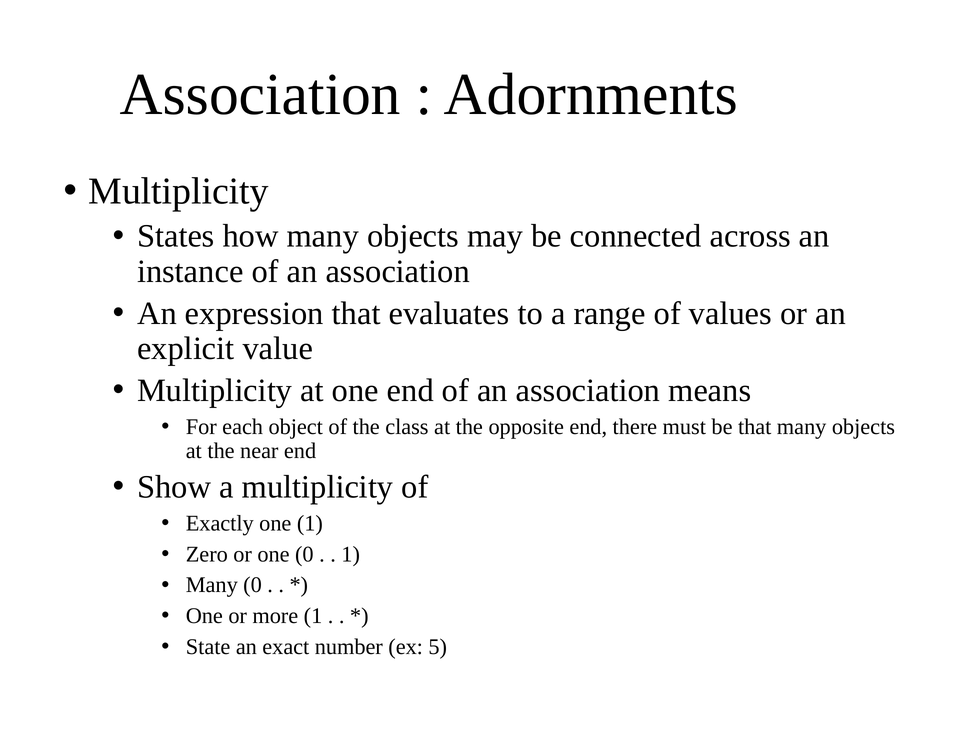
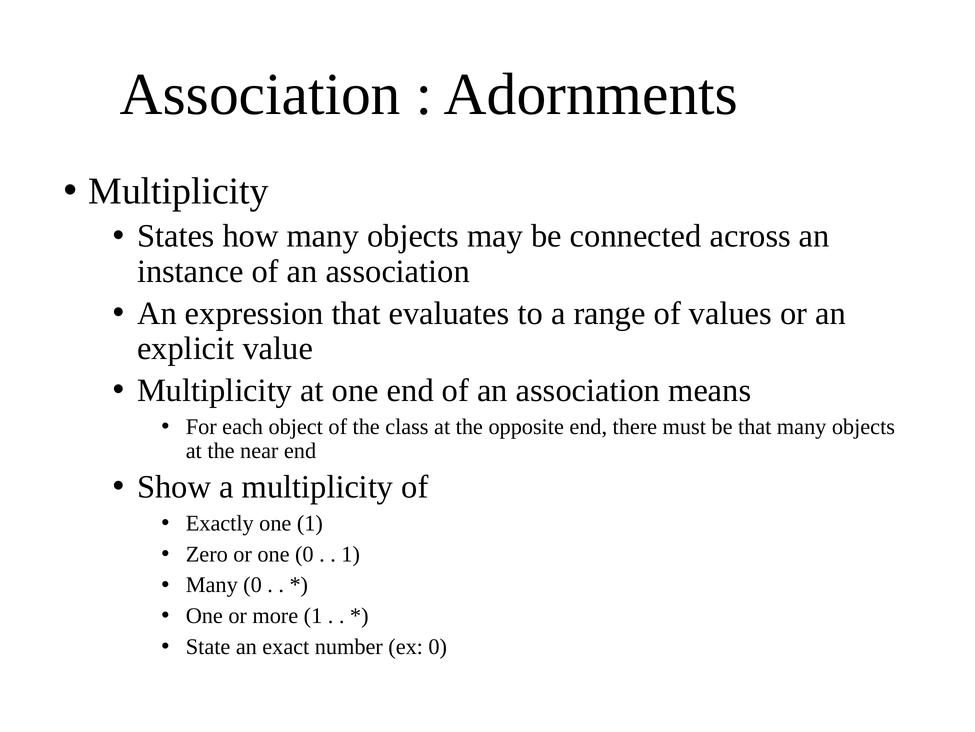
ex 5: 5 -> 0 (438, 646)
